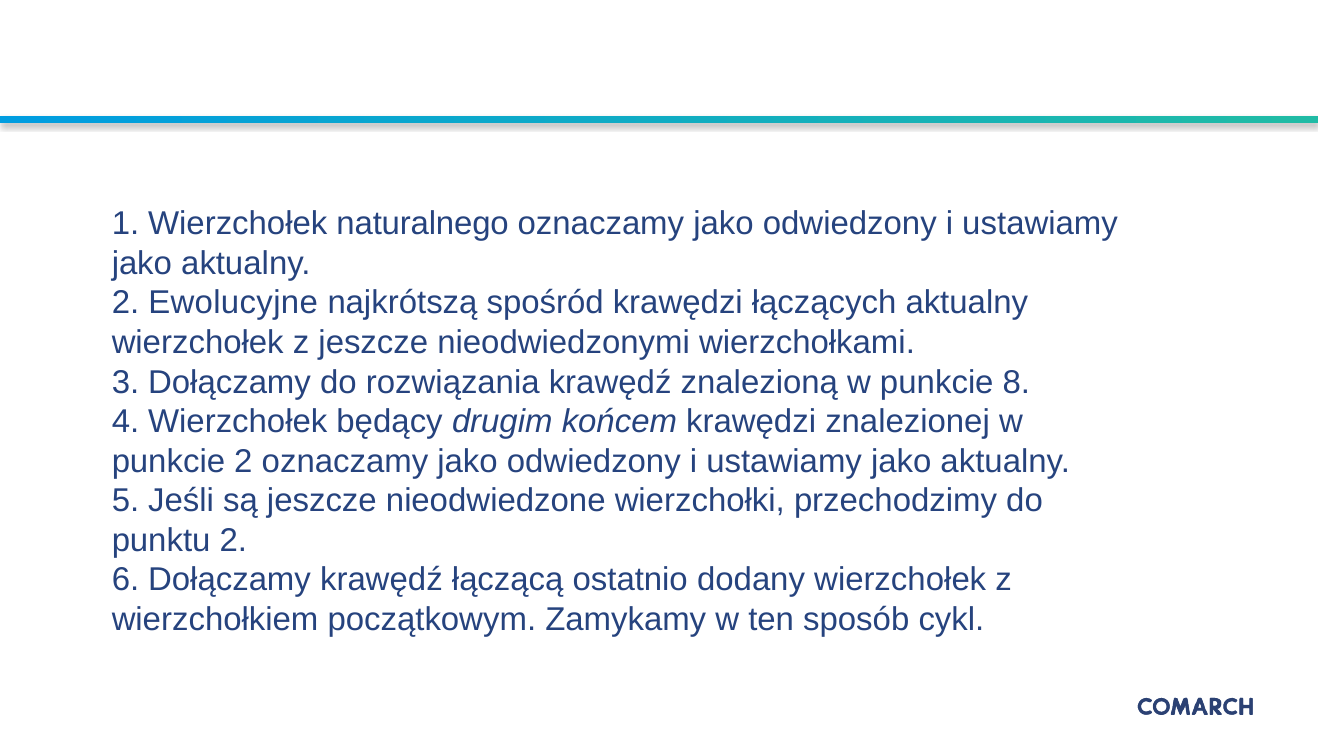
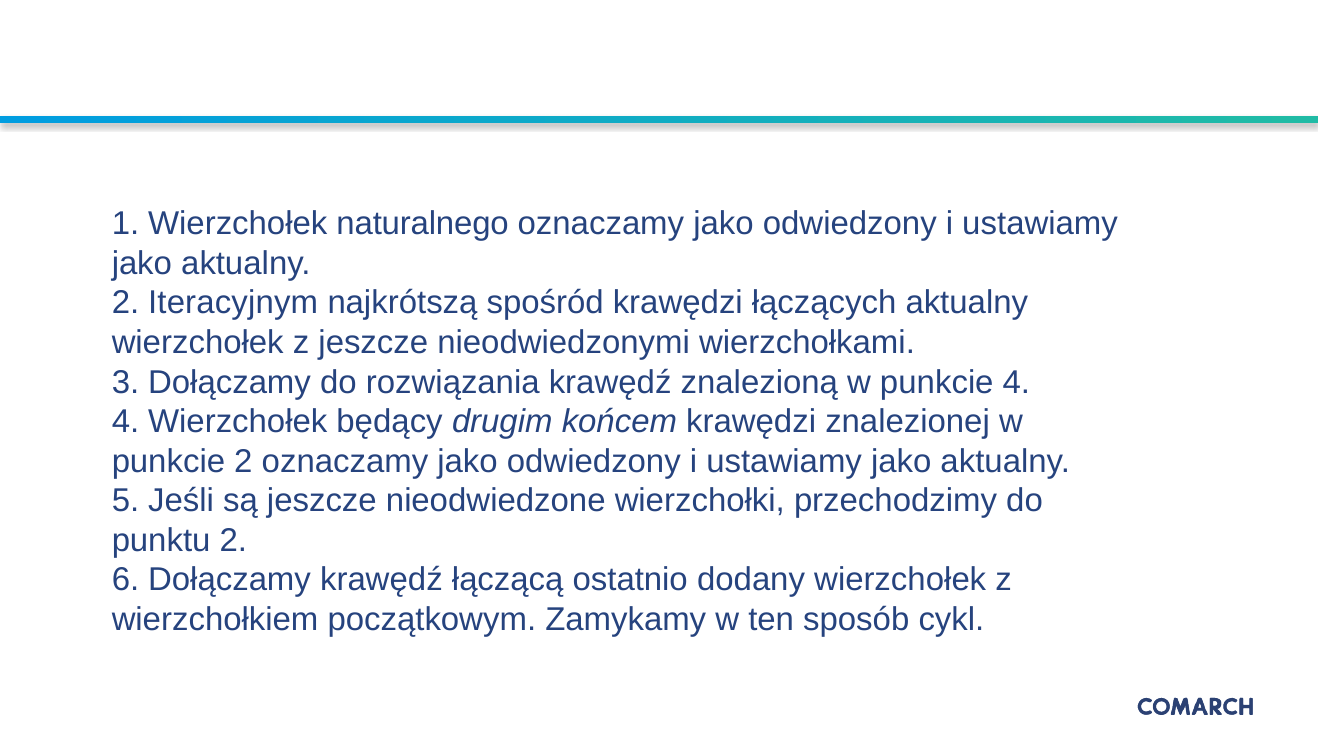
Ewolucyjne: Ewolucyjne -> Iteracyjnym (233, 303)
punkcie 8: 8 -> 4 (1016, 382)
